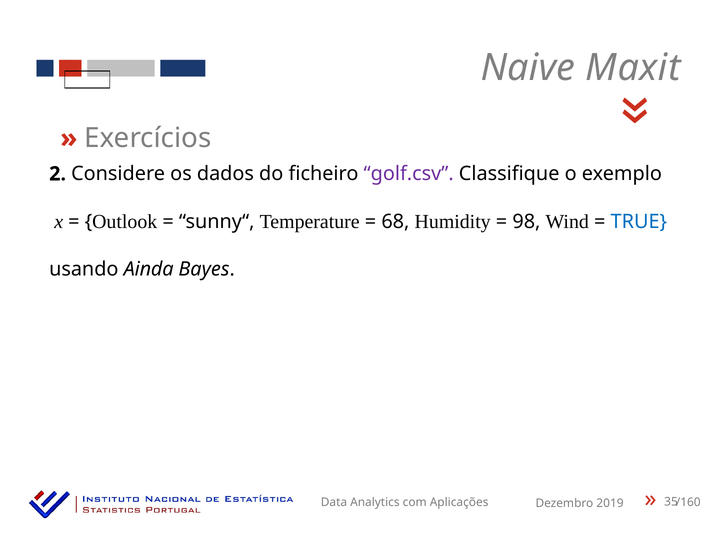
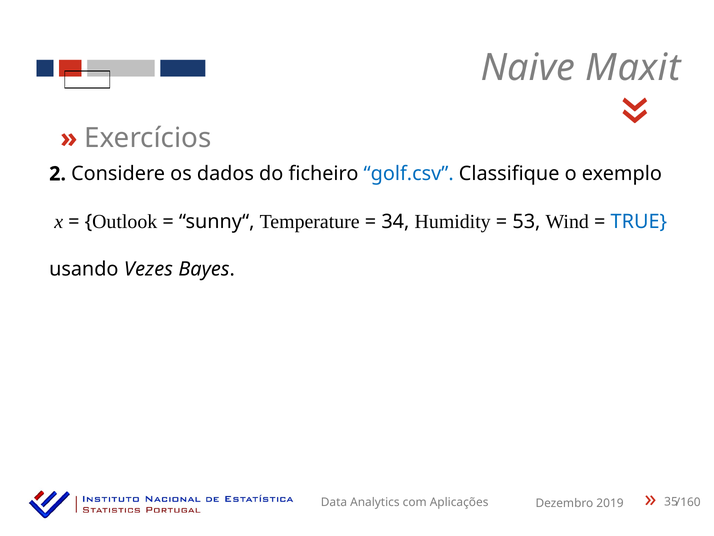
golf.csv colour: purple -> blue (409, 174)
68: 68 -> 34 (395, 221)
98: 98 -> 53 (526, 221)
Ainda: Ainda -> Vezes (148, 269)
